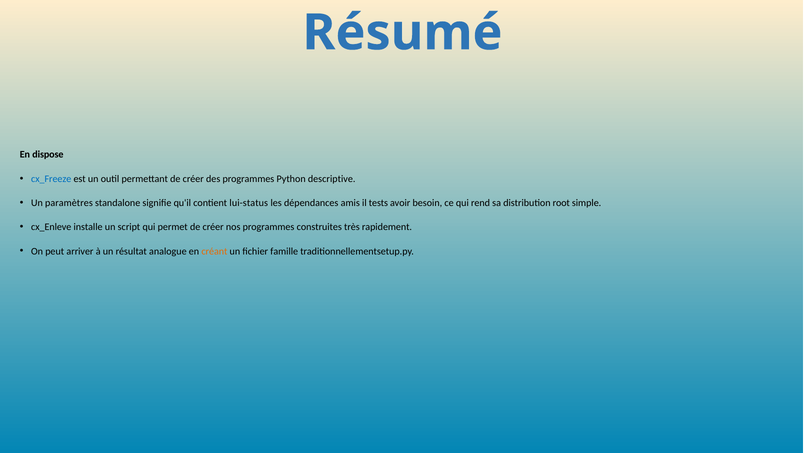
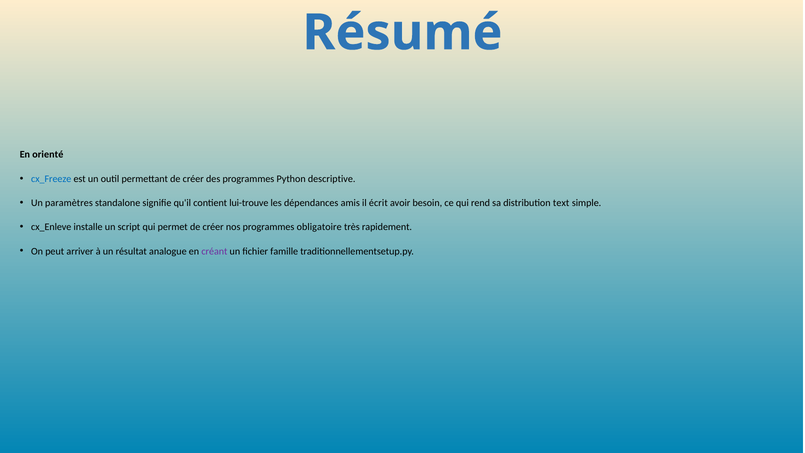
dispose: dispose -> orienté (48, 155)
lui-status: lui-status -> lui-trouve (249, 203)
tests: tests -> écrit (378, 203)
root: root -> text (561, 203)
construites: construites -> obligatoire (319, 227)
créant colour: orange -> purple (214, 251)
